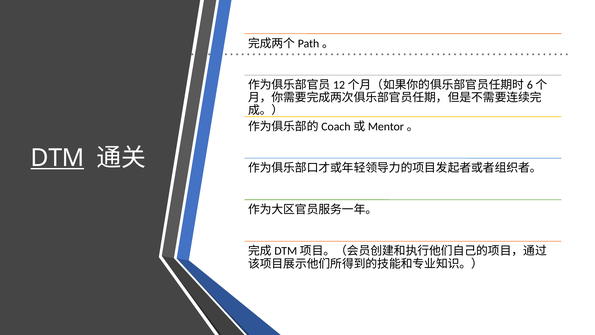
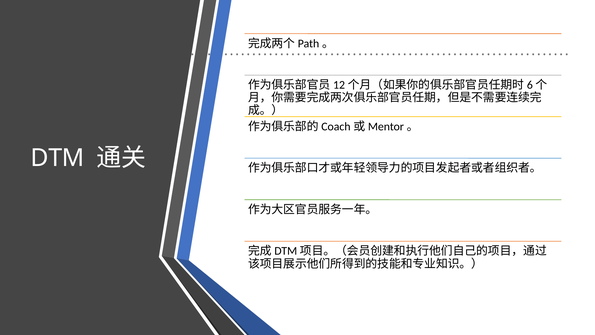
DTM underline: present -> none (57, 158)
